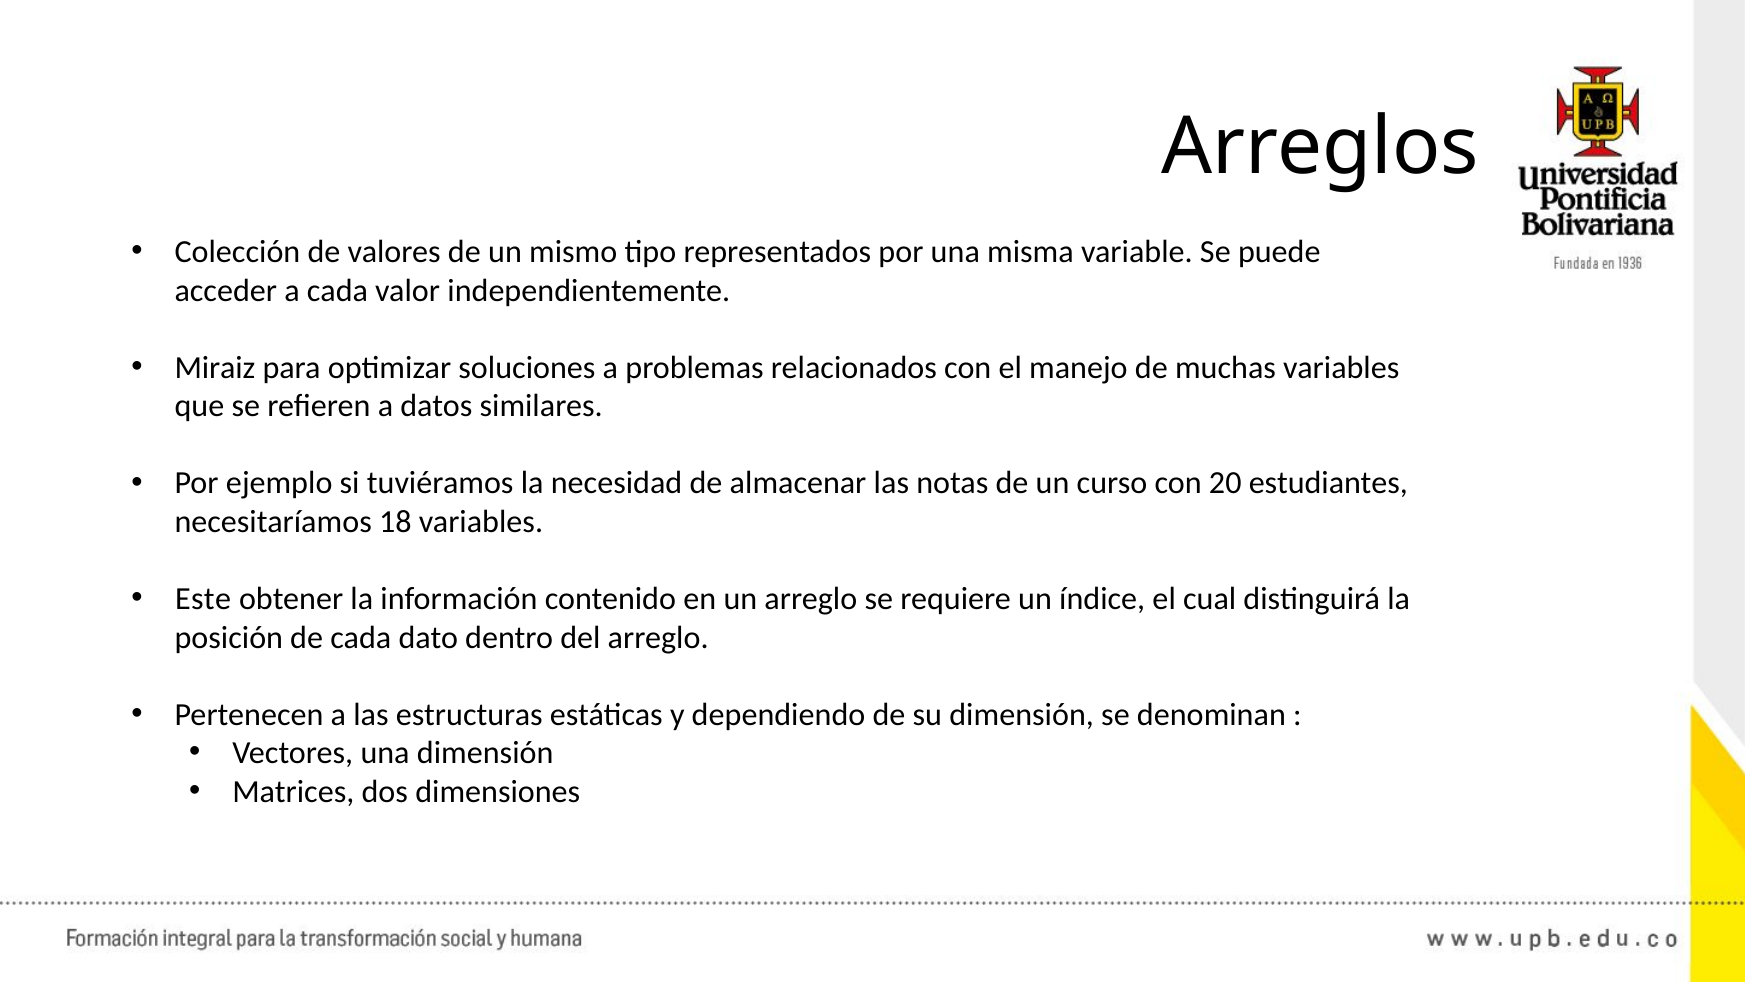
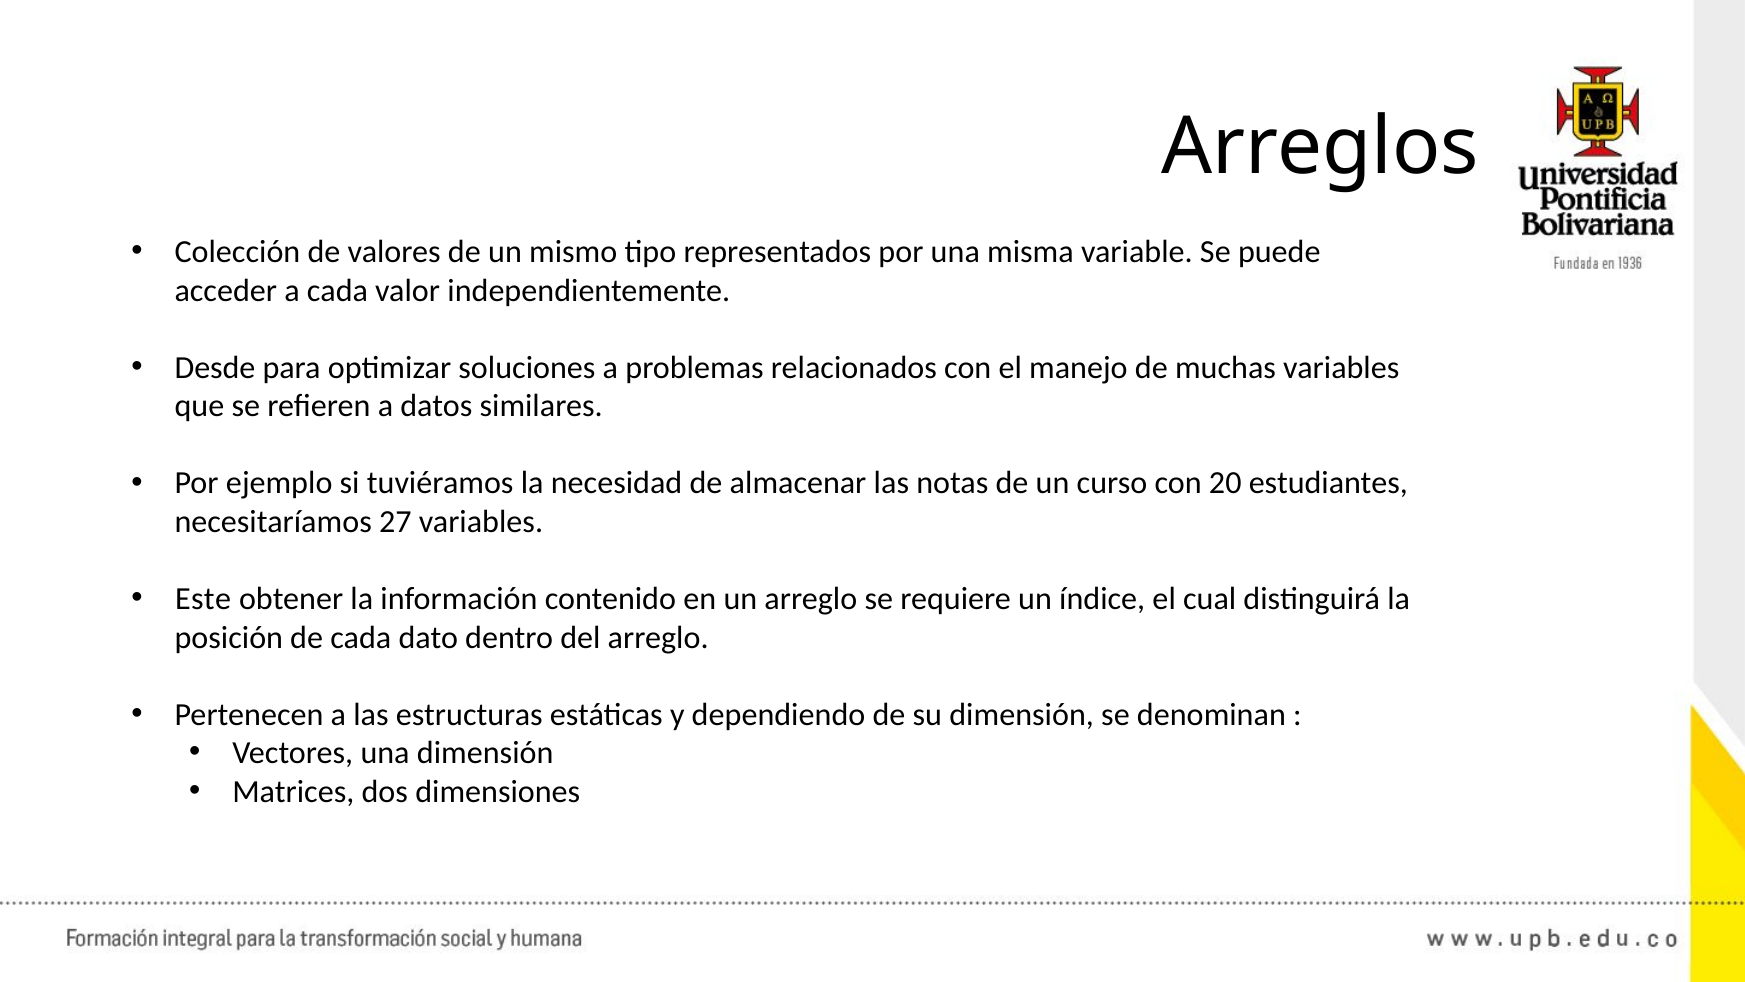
Miraiz: Miraiz -> Desde (215, 368)
18: 18 -> 27 (395, 522)
